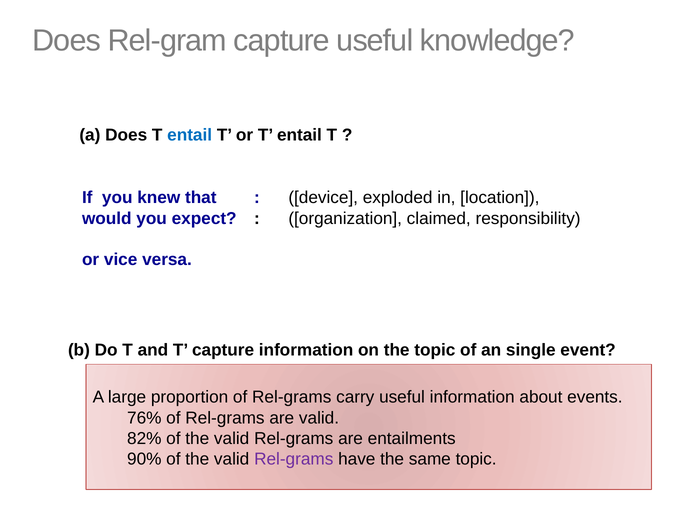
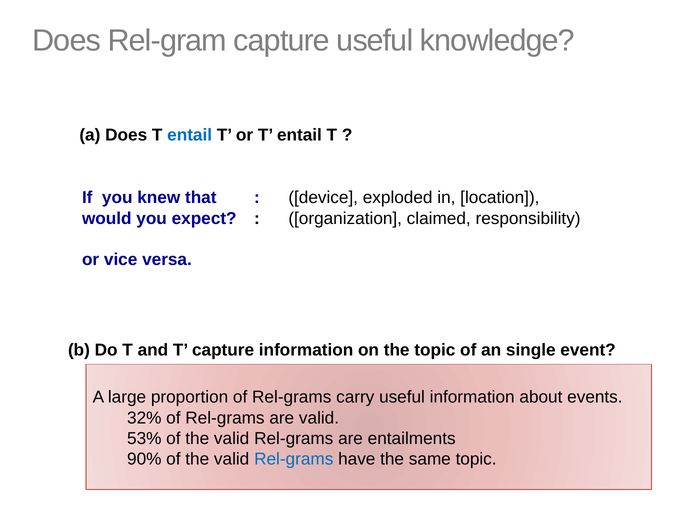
76%: 76% -> 32% (144, 418)
82%: 82% -> 53% (144, 438)
Rel-grams colour: purple -> blue (294, 459)
